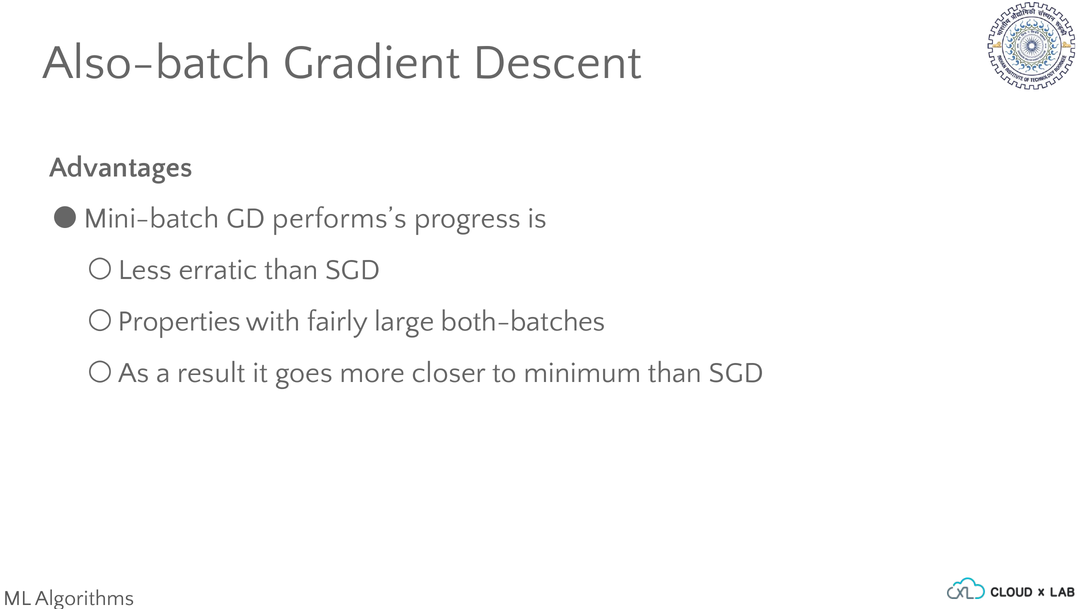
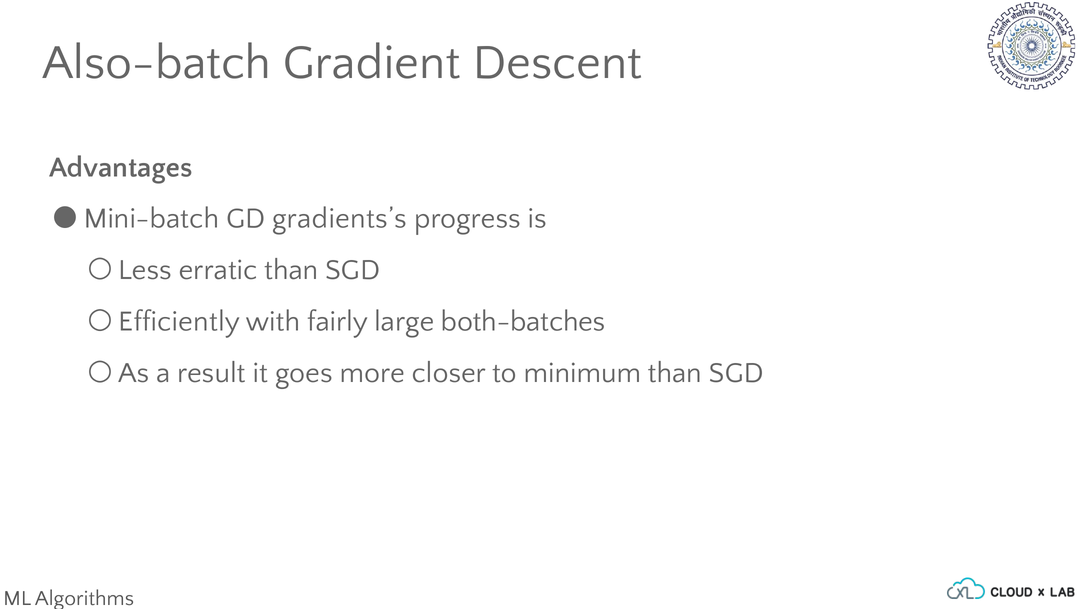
performs’s: performs’s -> gradients’s (340, 219)
Properties: Properties -> Efficiently (179, 321)
